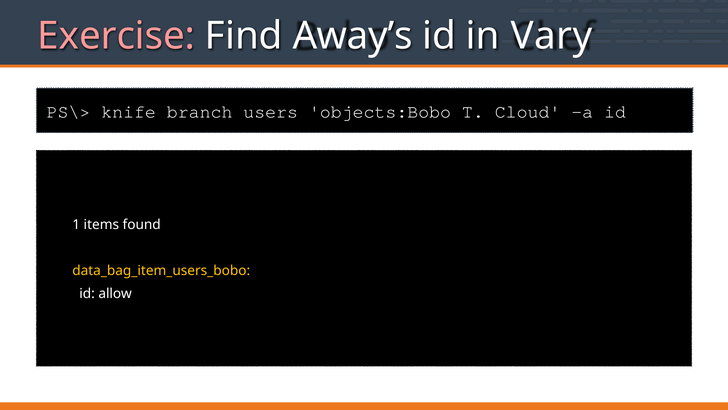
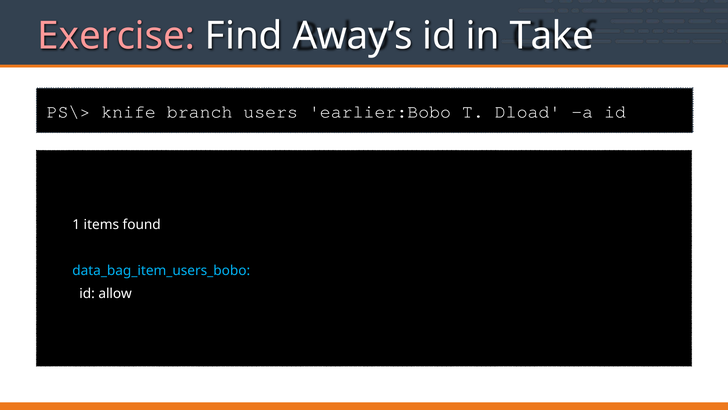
Vary: Vary -> Take (552, 36)
objects:Bobo: objects:Bobo -> earlier:Bobo (380, 112)
Cloud: Cloud -> Dload (528, 112)
data_bag_item_users_bobo colour: yellow -> light blue (161, 270)
